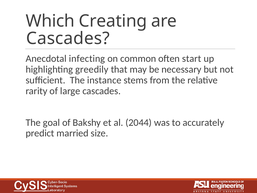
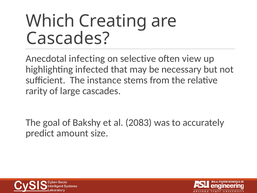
common: common -> selective (138, 58)
start: start -> view (192, 58)
greedily: greedily -> infected (92, 69)
2044: 2044 -> 2083 (139, 122)
married: married -> amount (73, 133)
